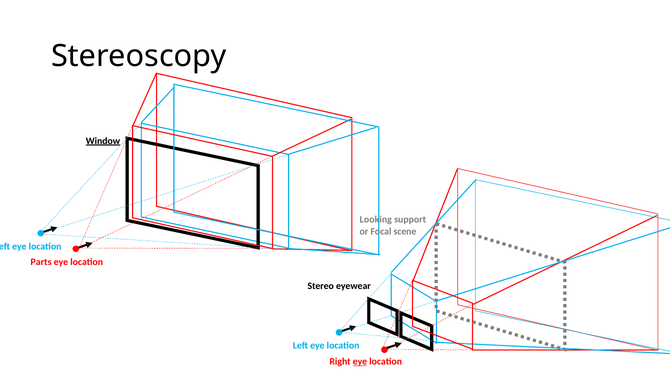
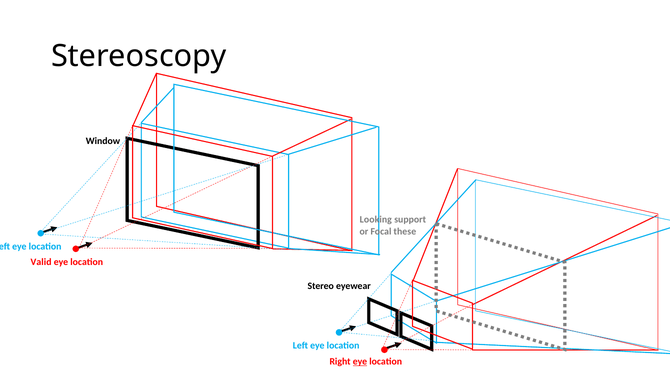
Window underline: present -> none (103, 141)
scene: scene -> these (405, 231)
Parts: Parts -> Valid (41, 262)
